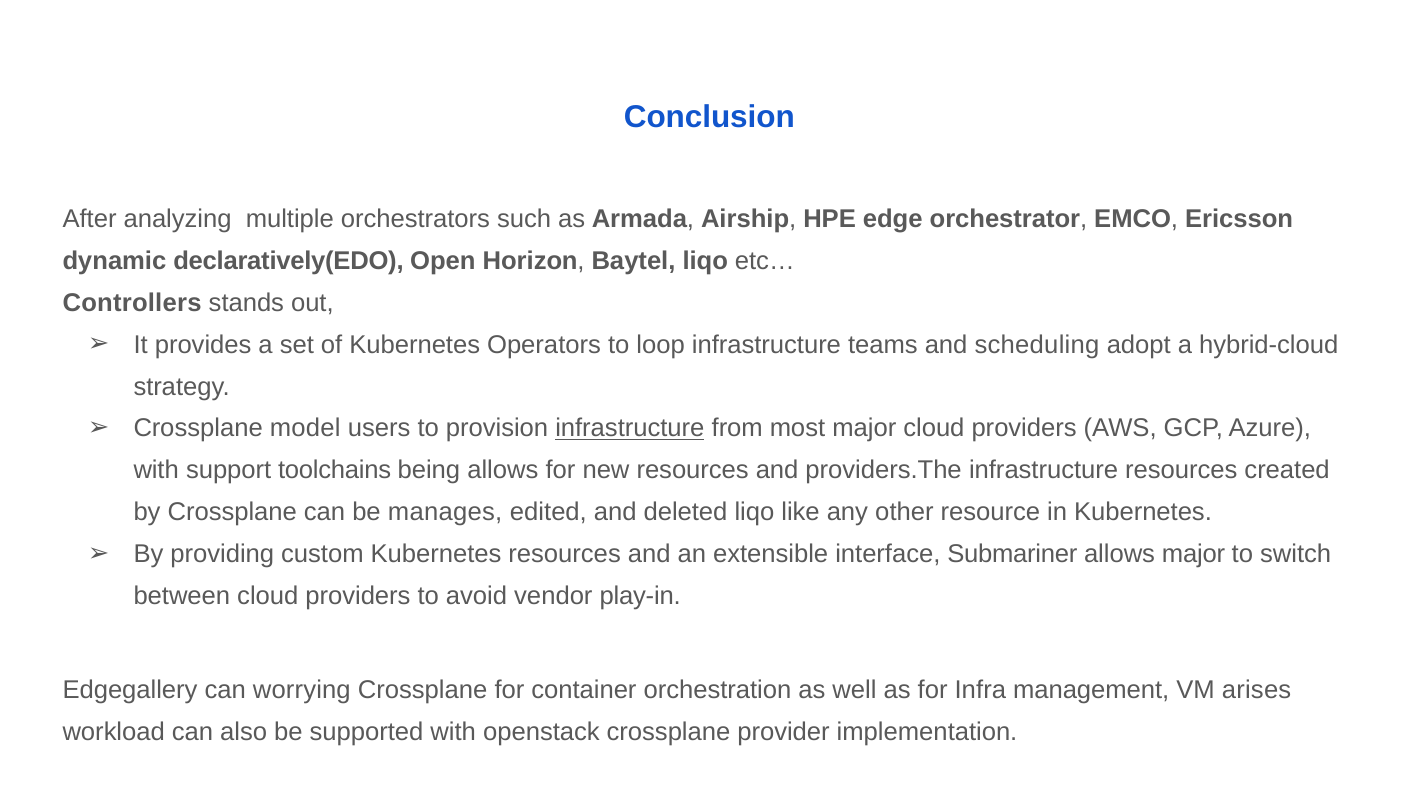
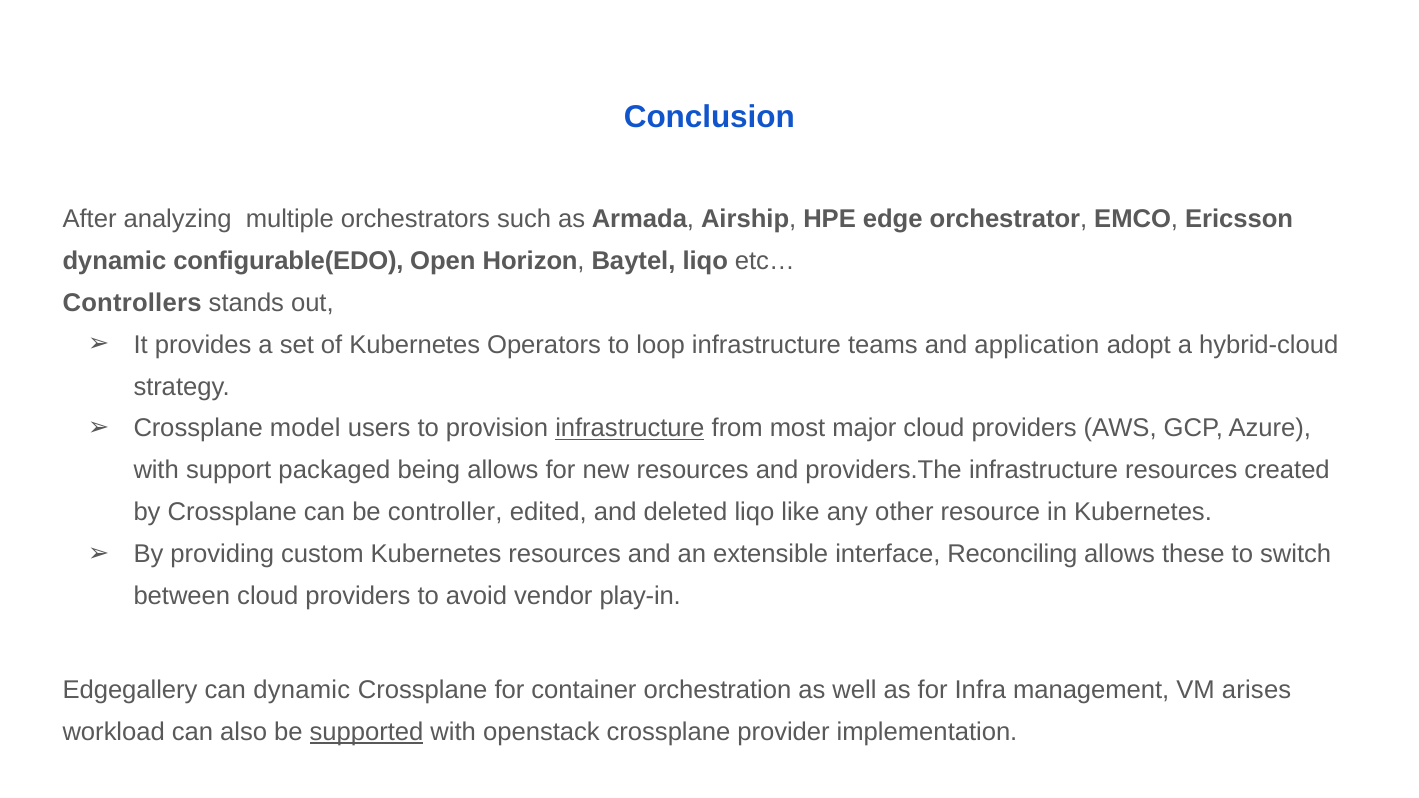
declaratively(EDO: declaratively(EDO -> configurable(EDO (288, 261)
scheduling: scheduling -> application (1037, 345)
toolchains: toolchains -> packaged (334, 470)
manages: manages -> controller (445, 512)
Submariner: Submariner -> Reconciling (1012, 554)
allows major: major -> these (1193, 554)
can worrying: worrying -> dynamic (302, 690)
supported underline: none -> present (367, 732)
